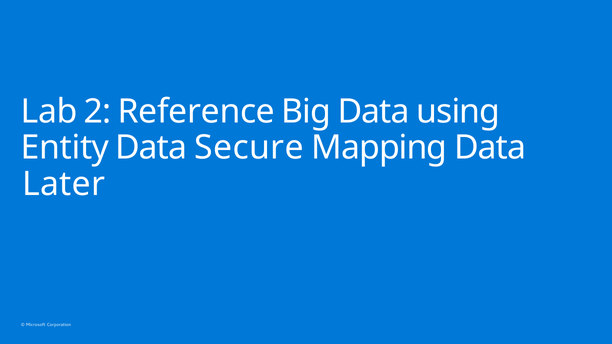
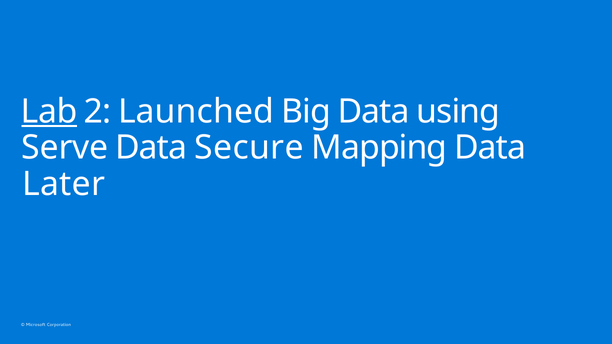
Lab underline: none -> present (49, 111)
Reference: Reference -> Launched (196, 111)
Entity: Entity -> Serve (65, 148)
